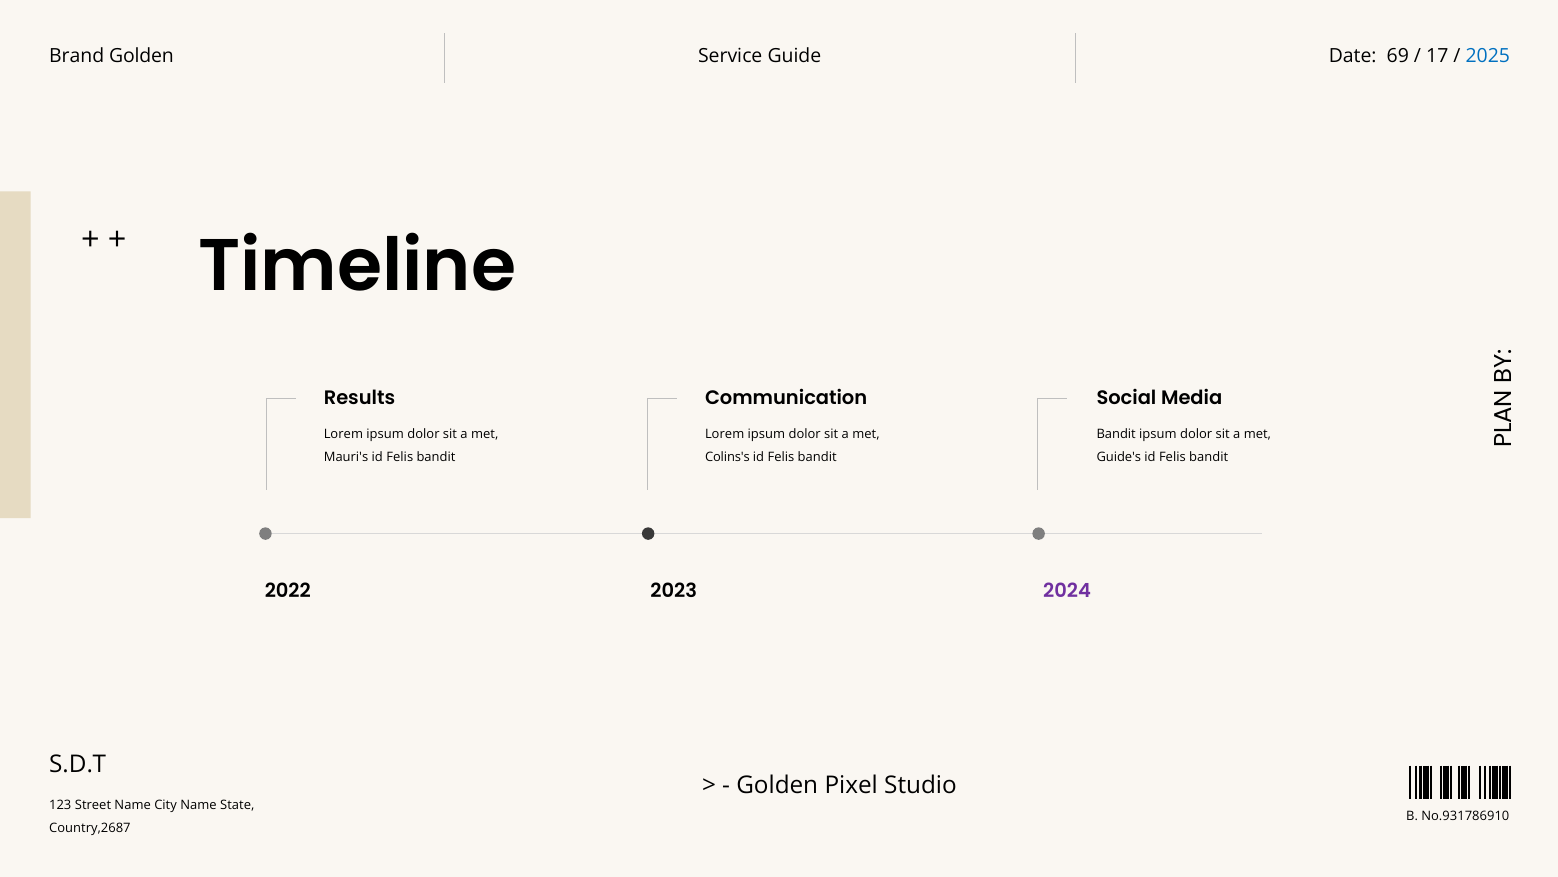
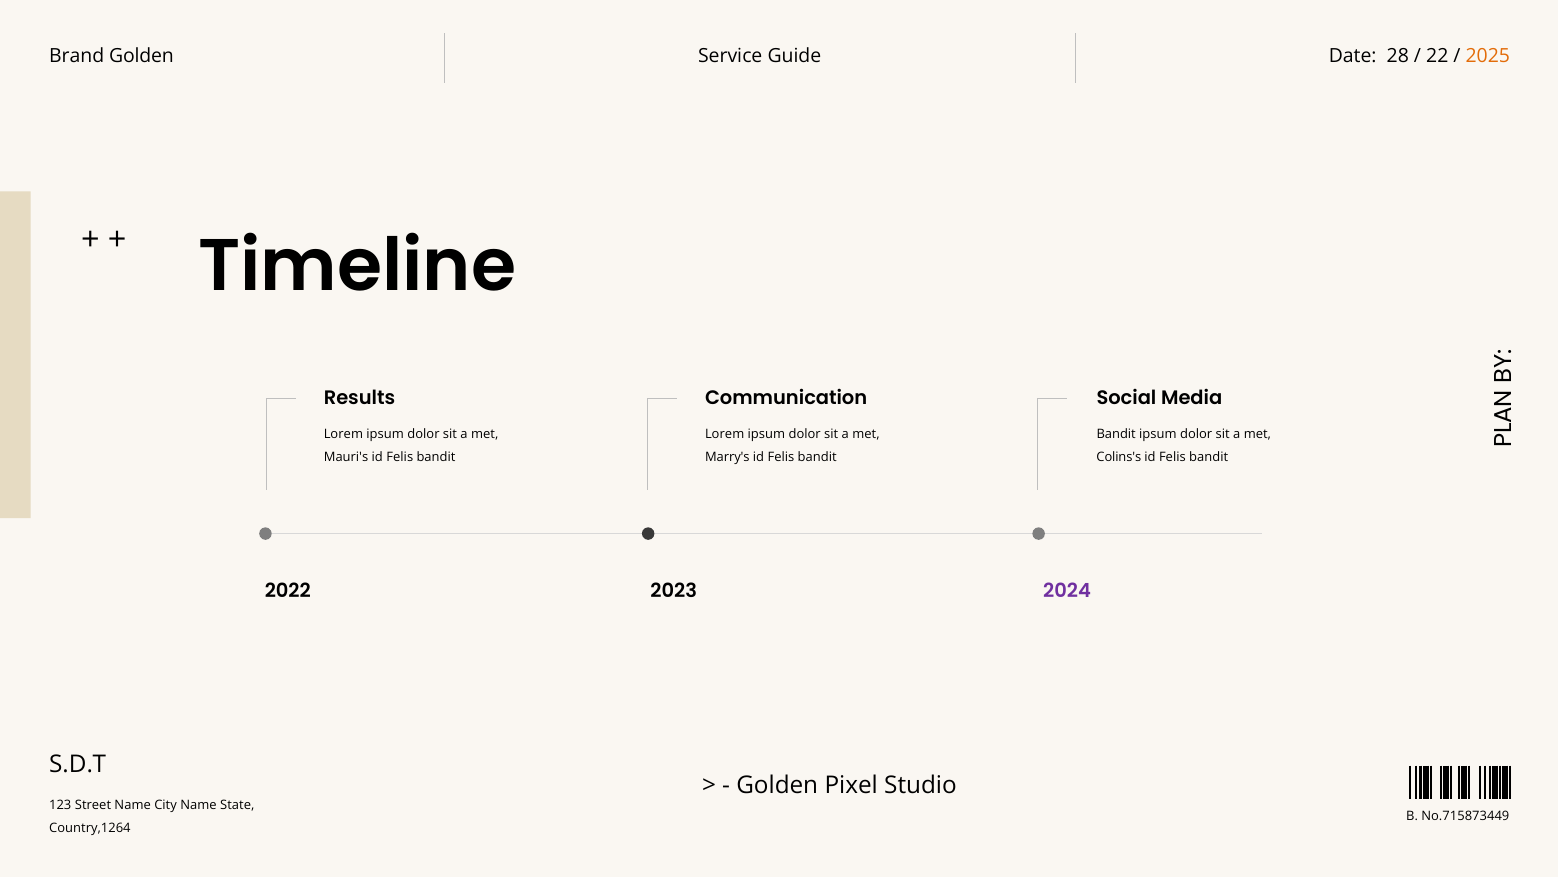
69: 69 -> 28 (1398, 56)
17: 17 -> 22 (1437, 56)
2025 colour: blue -> orange (1488, 56)
Colins's: Colins's -> Marry's (727, 457)
Guide's: Guide's -> Colins's (1119, 457)
No.931786910: No.931786910 -> No.715873449 (1465, 815)
Country,2687: Country,2687 -> Country,1264 (90, 828)
